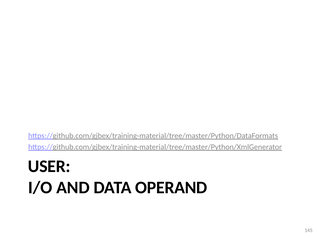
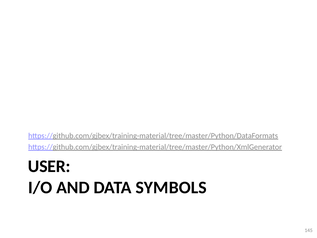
OPERAND: OPERAND -> SYMBOLS (171, 187)
